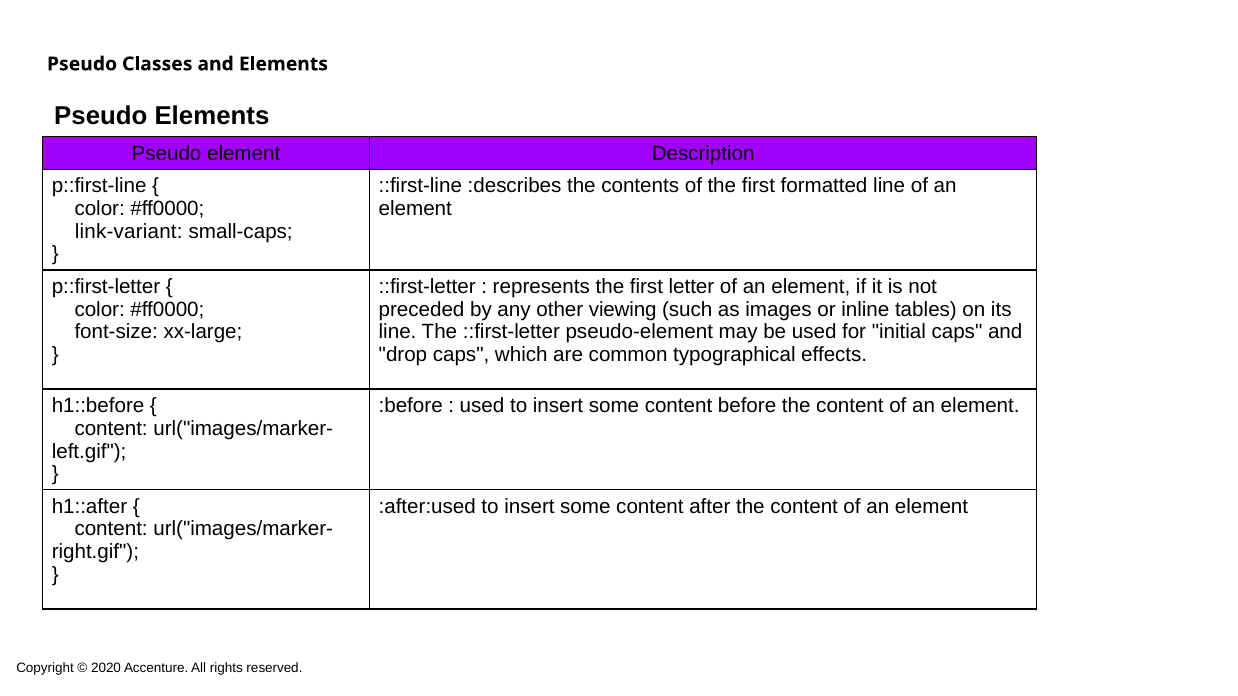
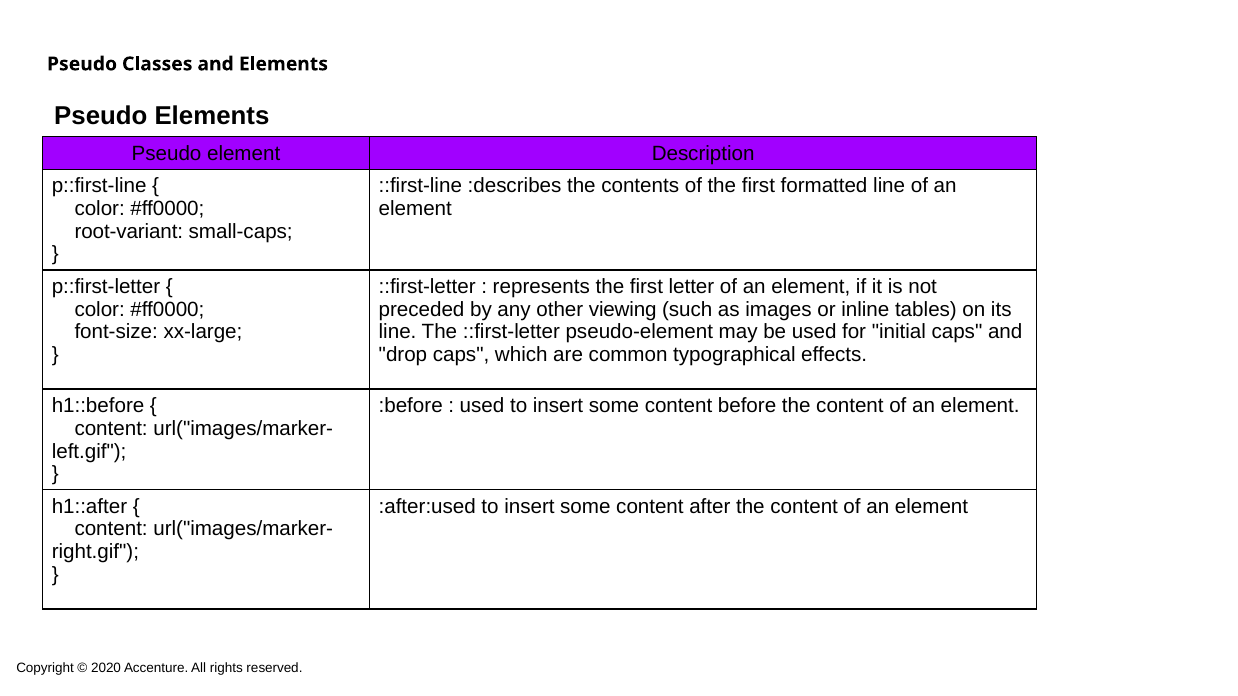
link-variant: link-variant -> root-variant (129, 231)
